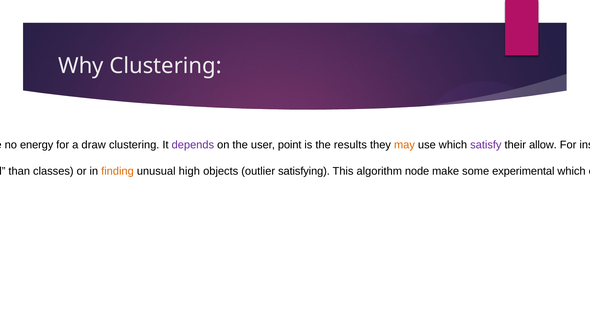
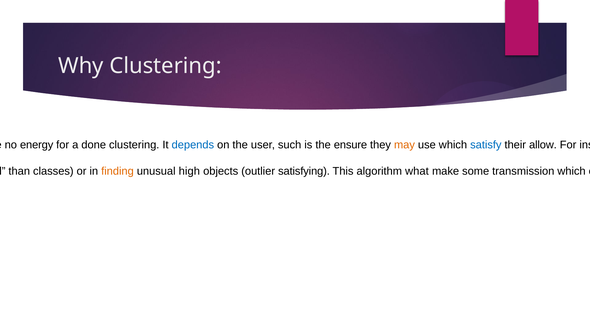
draw: draw -> done (94, 145)
depends colour: purple -> blue (193, 145)
point: point -> such (290, 145)
results: results -> ensure (350, 145)
satisfy colour: purple -> blue (486, 145)
node: node -> what (417, 171)
experimental: experimental -> transmission (523, 171)
